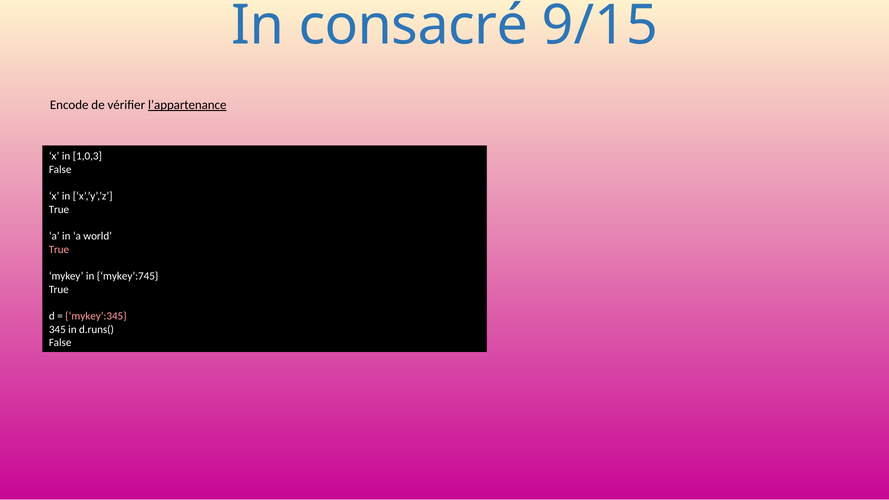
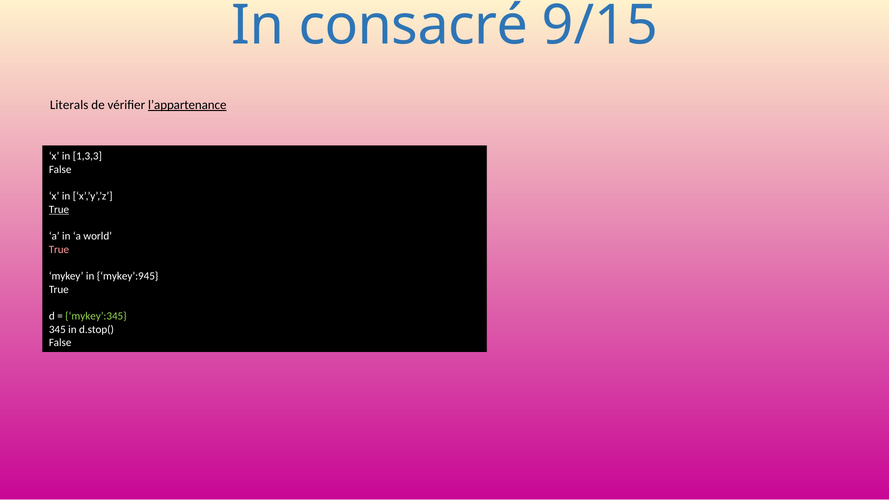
Encode: Encode -> Literals (69, 105)
1,0,3: 1,0,3 -> 1,3,3 (87, 156)
True underline: none -> present (59, 209)
mykey’:745: mykey’:745 -> mykey’:945 (128, 276)
mykey’:345 colour: pink -> light green (96, 316)
d.runs(: d.runs( -> d.stop( (96, 329)
